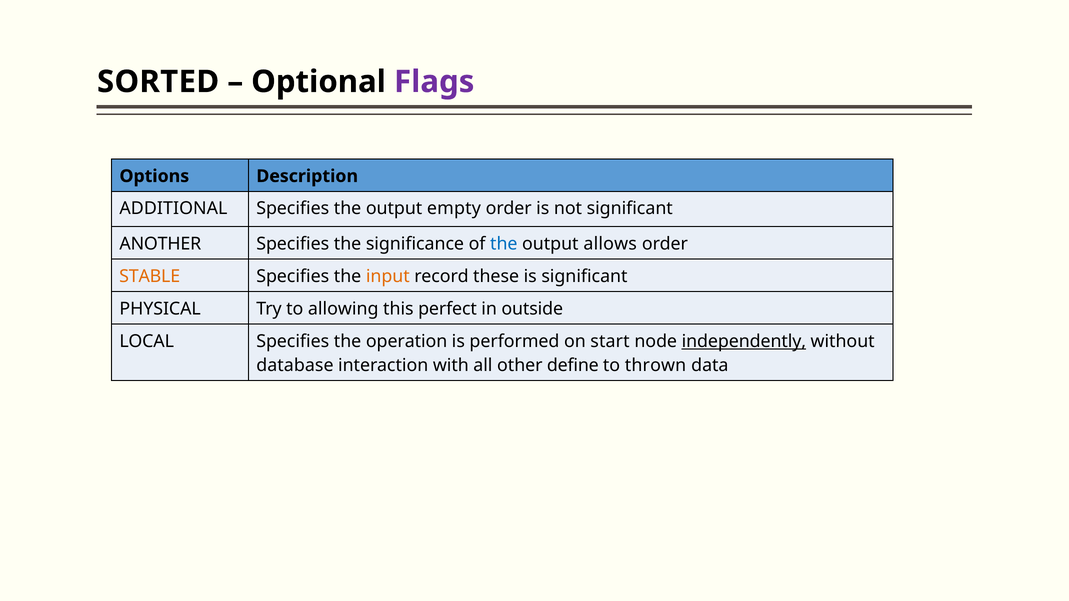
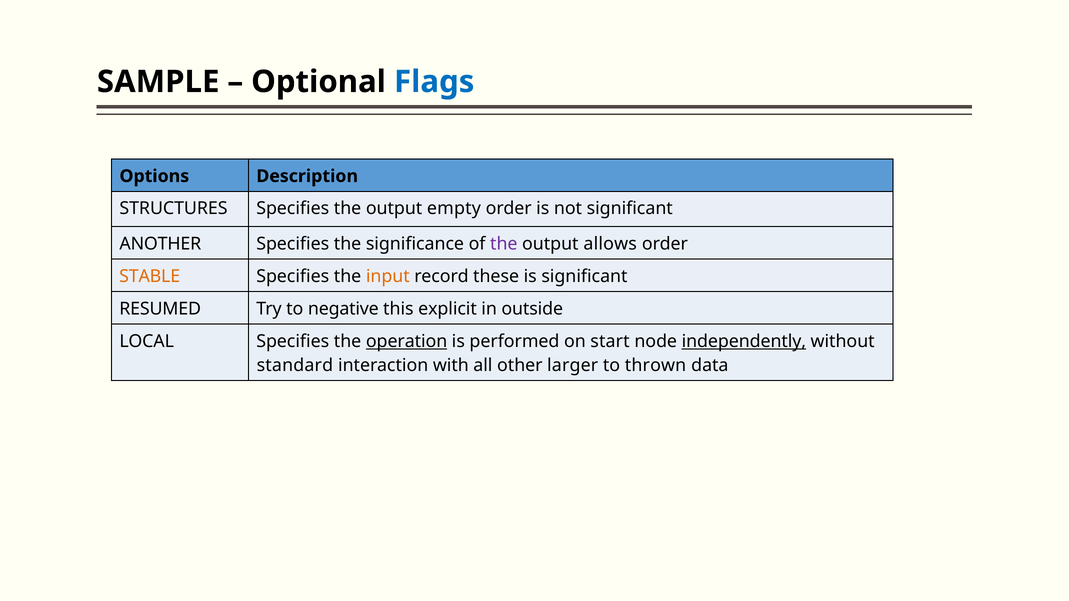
SORTED: SORTED -> SAMPLE (158, 82)
Flags colour: purple -> blue (434, 82)
ADDITIONAL: ADDITIONAL -> STRUCTURES (174, 208)
the colour: blue -> purple (504, 244)
PHYSICAL: PHYSICAL -> RESUMED (160, 309)
allowing: allowing -> negative (343, 309)
perfect: perfect -> explicit (447, 309)
operation underline: none -> present (407, 341)
database: database -> standard (295, 366)
define: define -> larger (573, 366)
